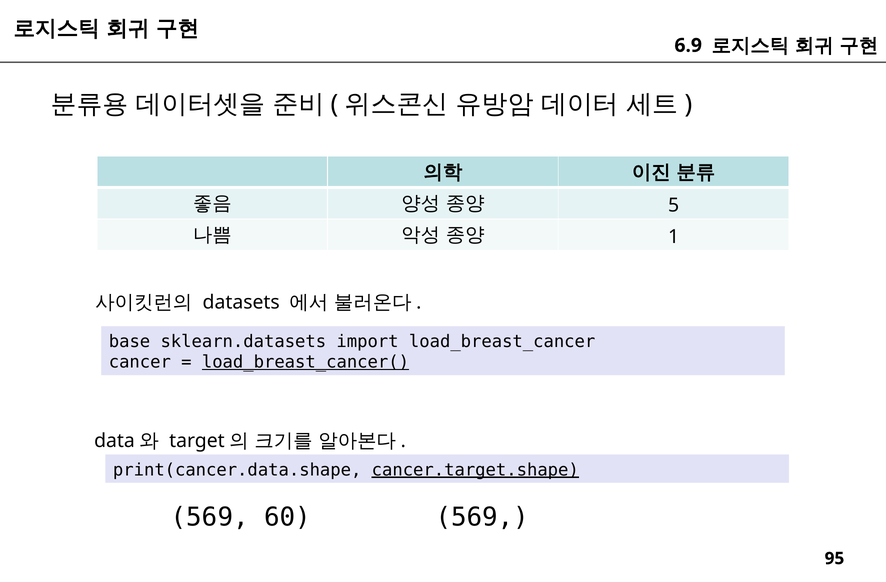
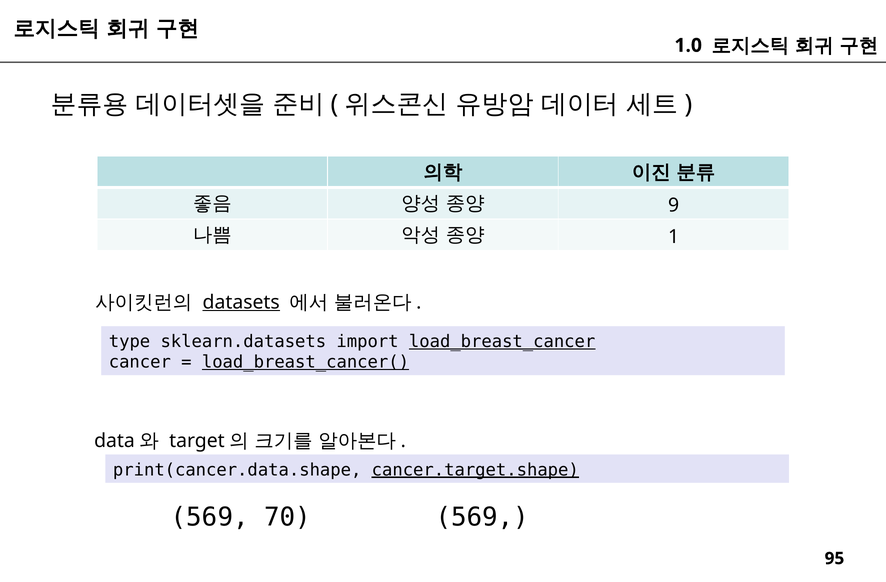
6.9: 6.9 -> 1.0 (688, 45)
5: 5 -> 9 (674, 206)
datasets underline: none -> present (241, 302)
base: base -> type (130, 341)
load_breast_cancer underline: none -> present (502, 341)
60: 60 -> 70 (288, 517)
